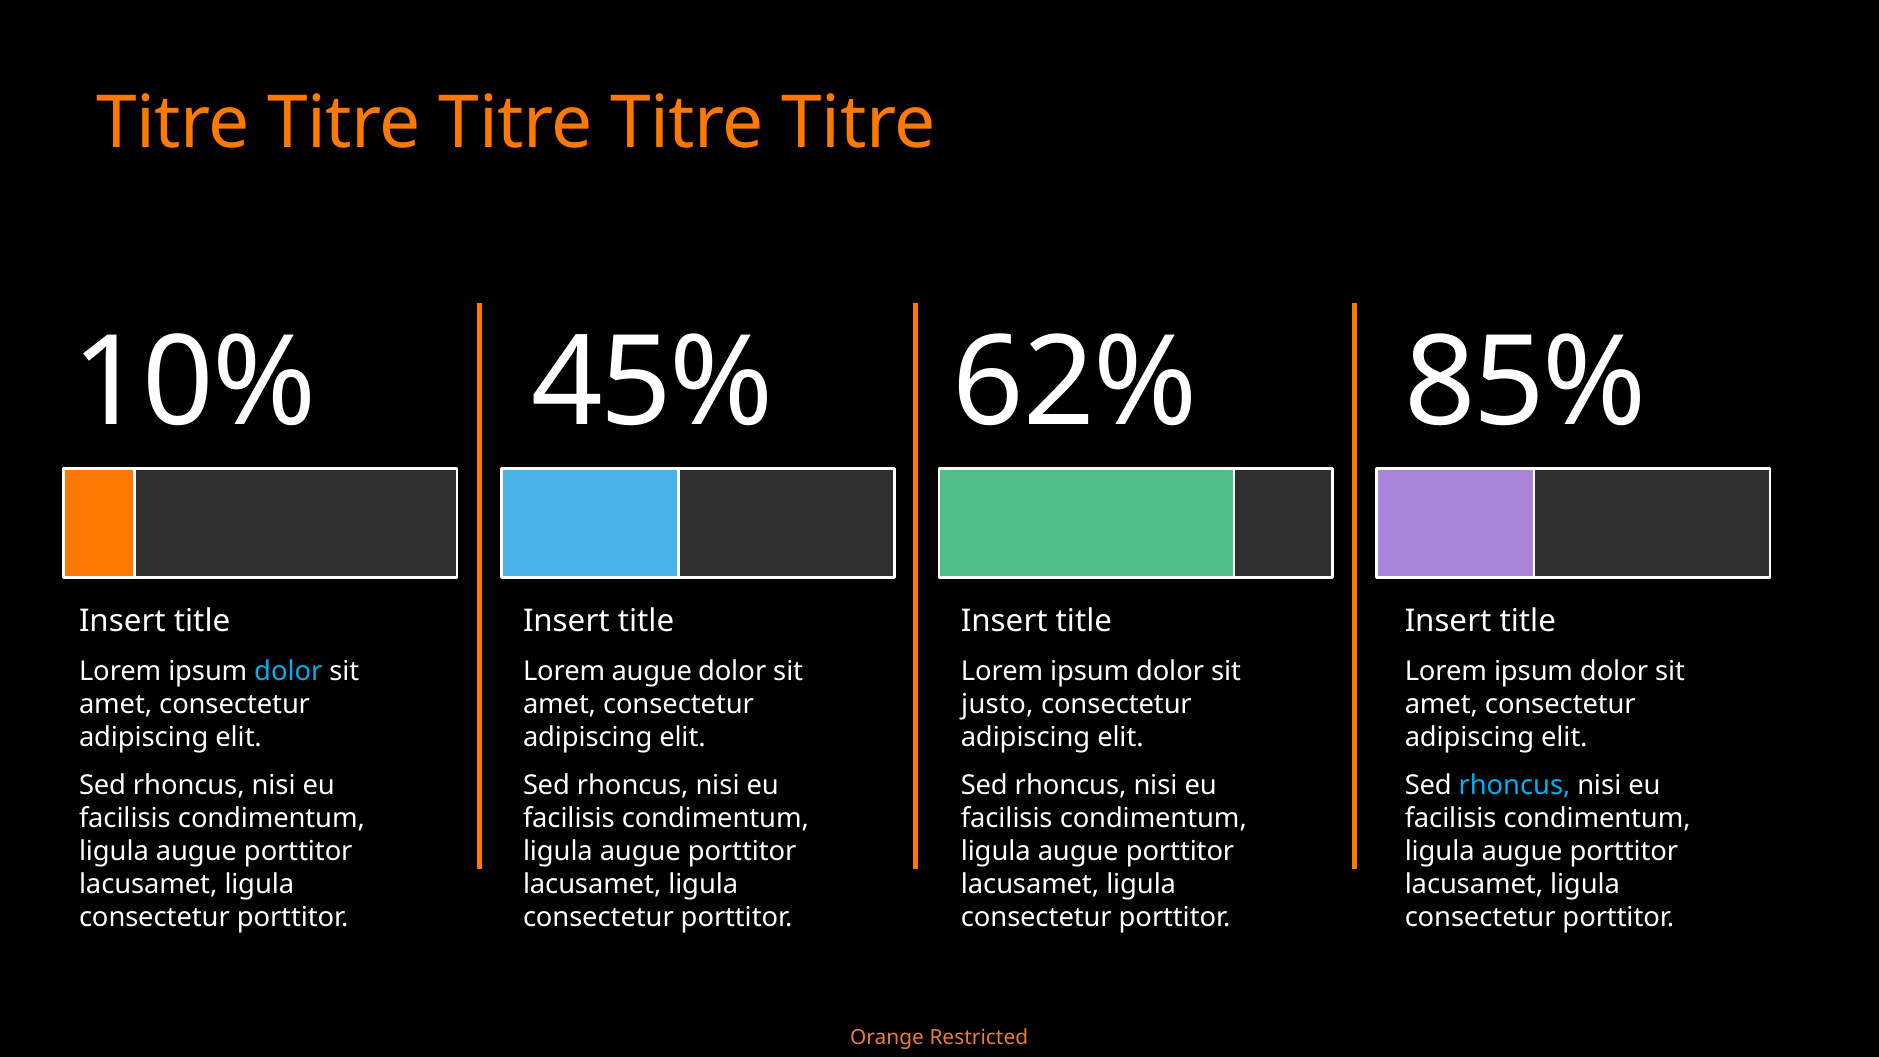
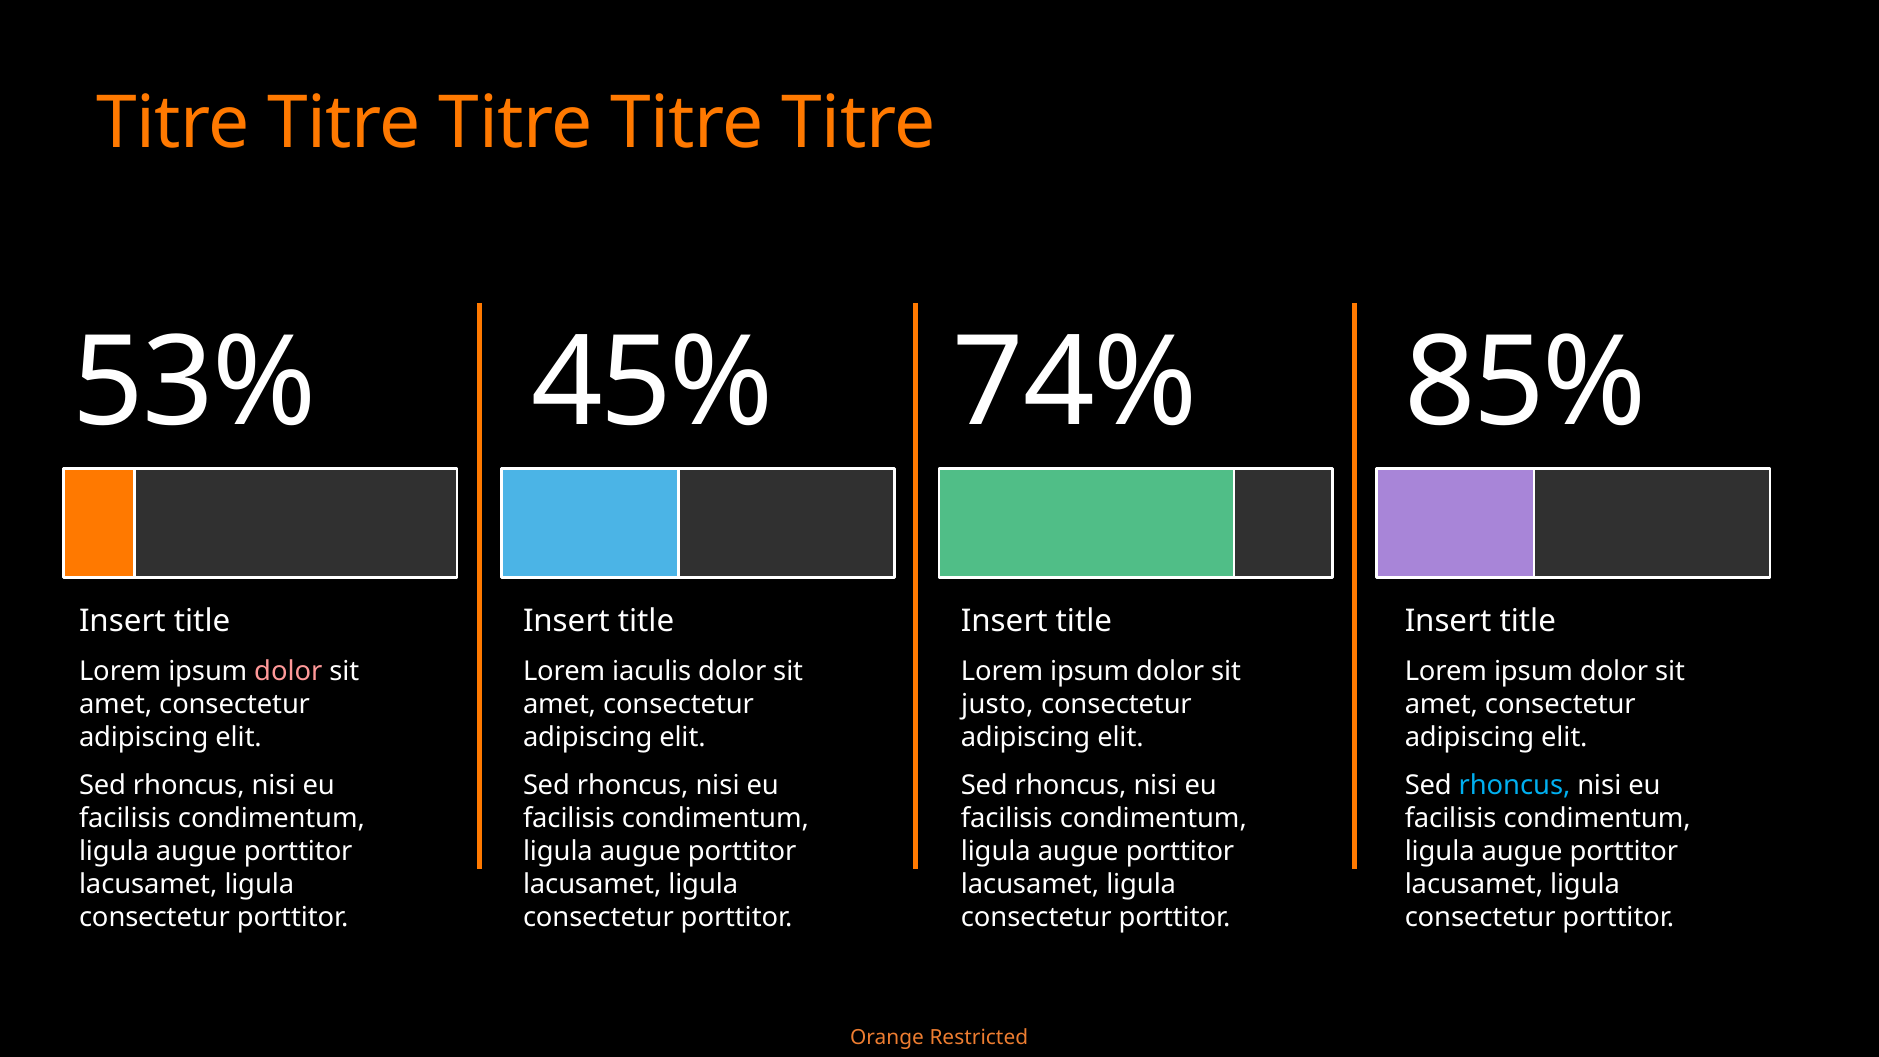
10%: 10% -> 53% (194, 383)
62%: 62% -> 74% (1075, 383)
dolor colour: light blue -> pink (288, 672)
Lorem augue: augue -> iaculis (652, 672)
